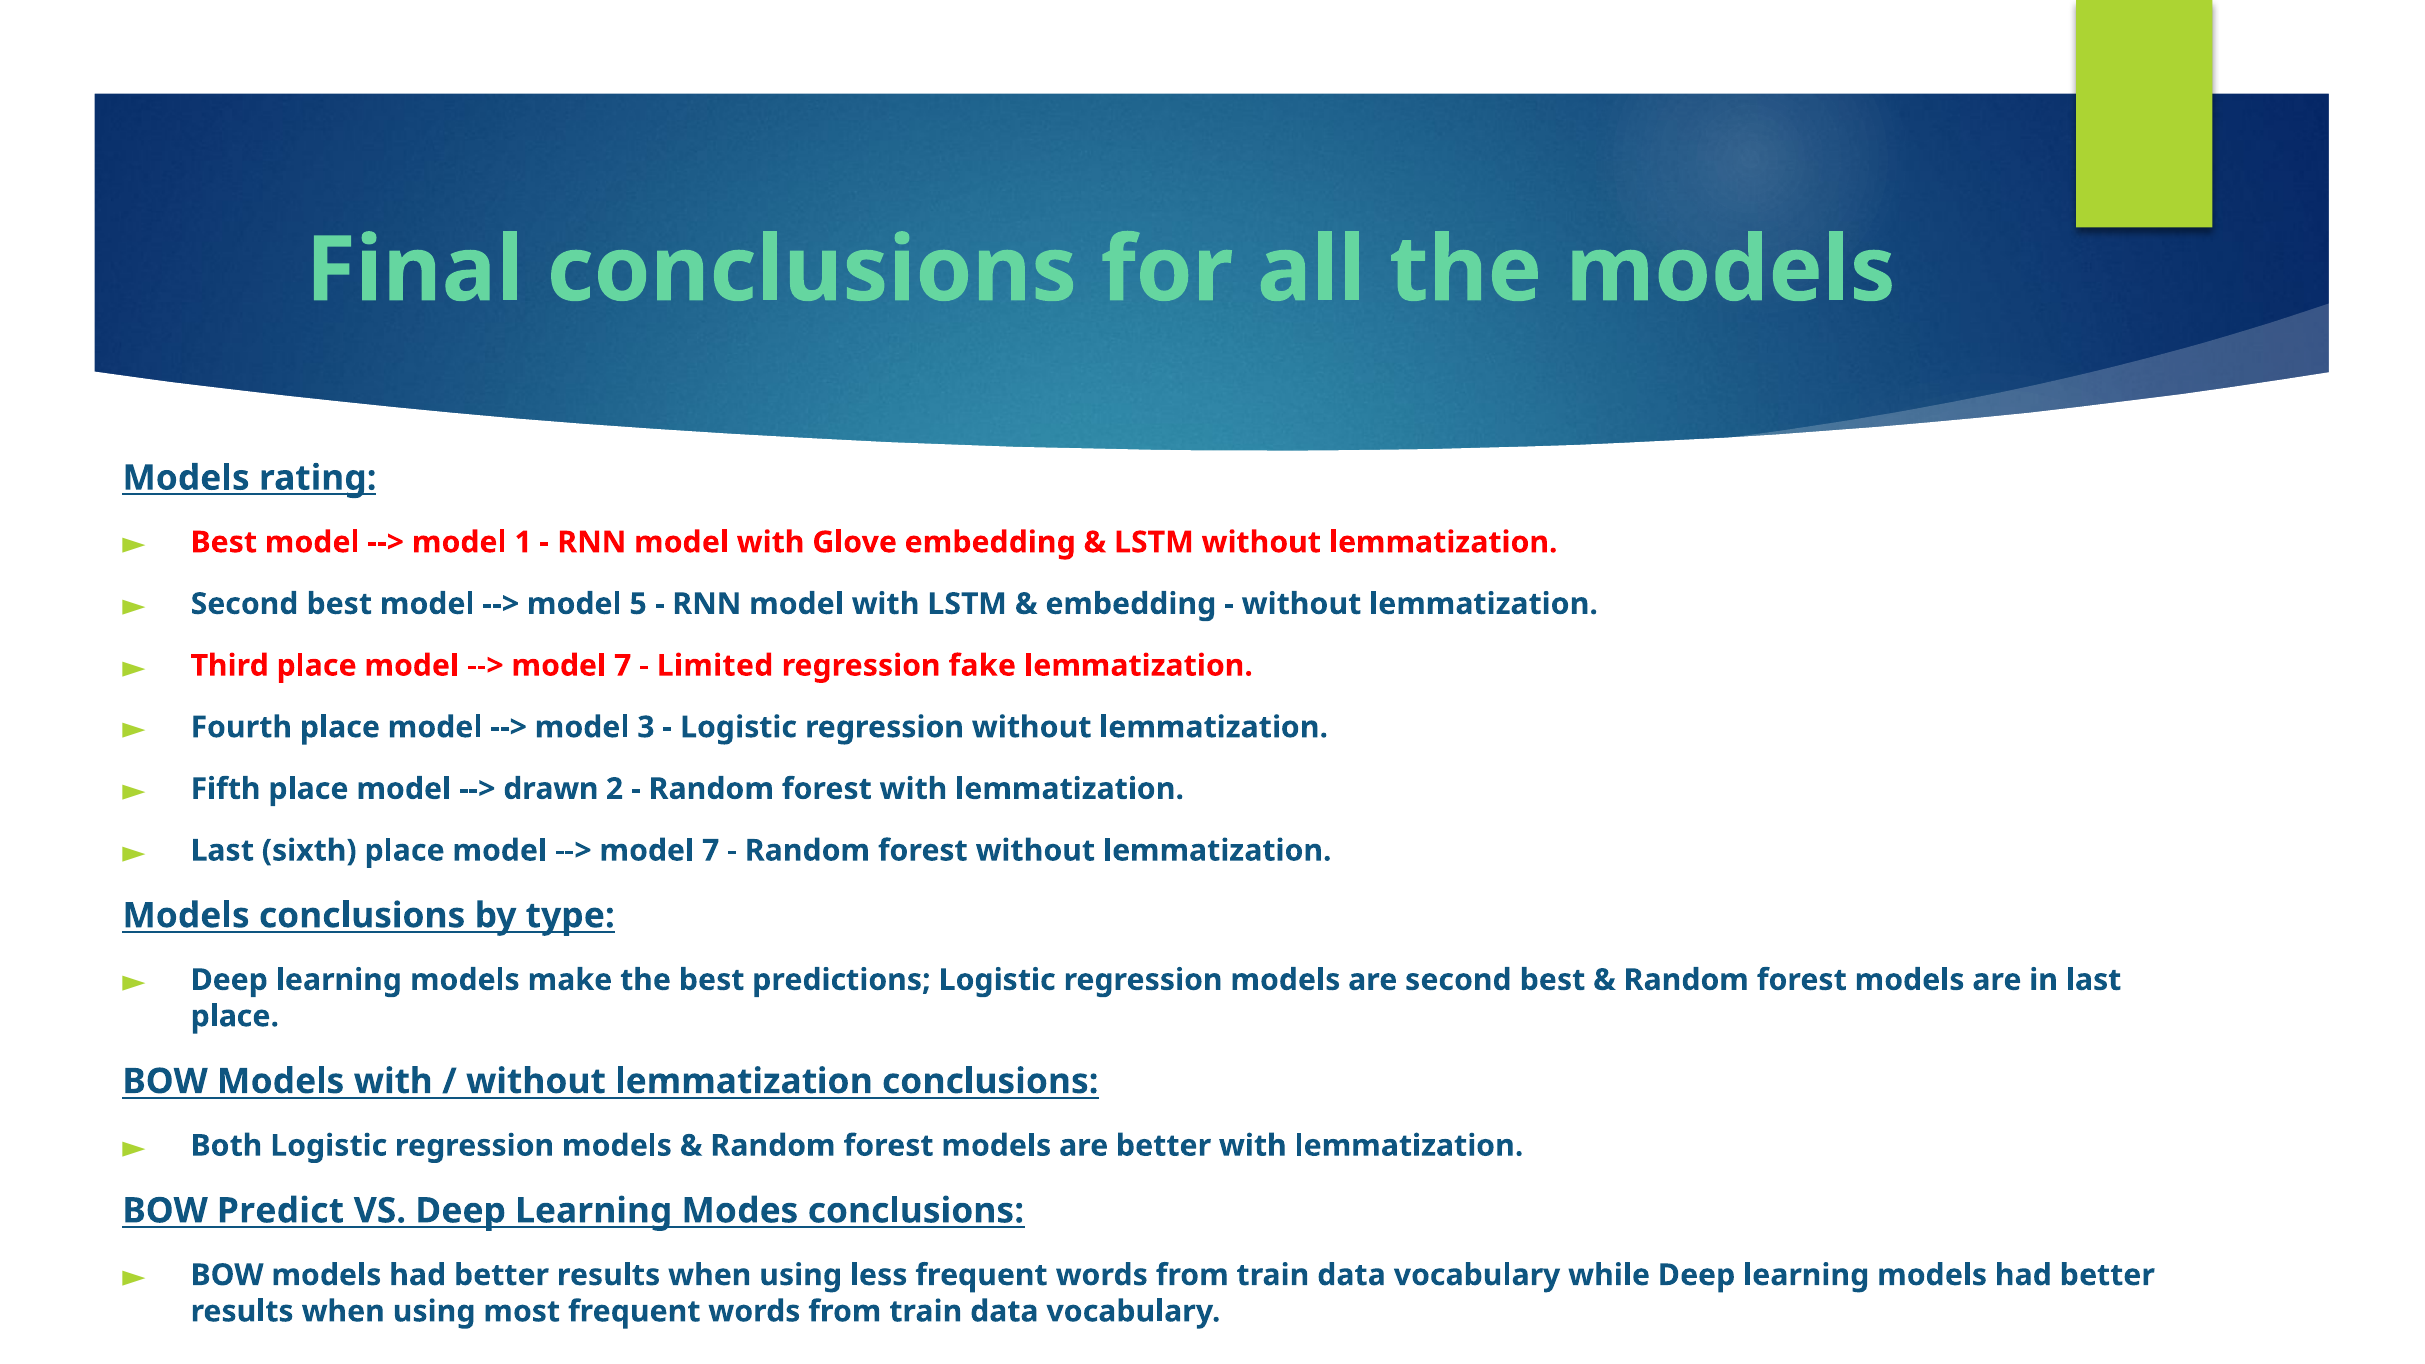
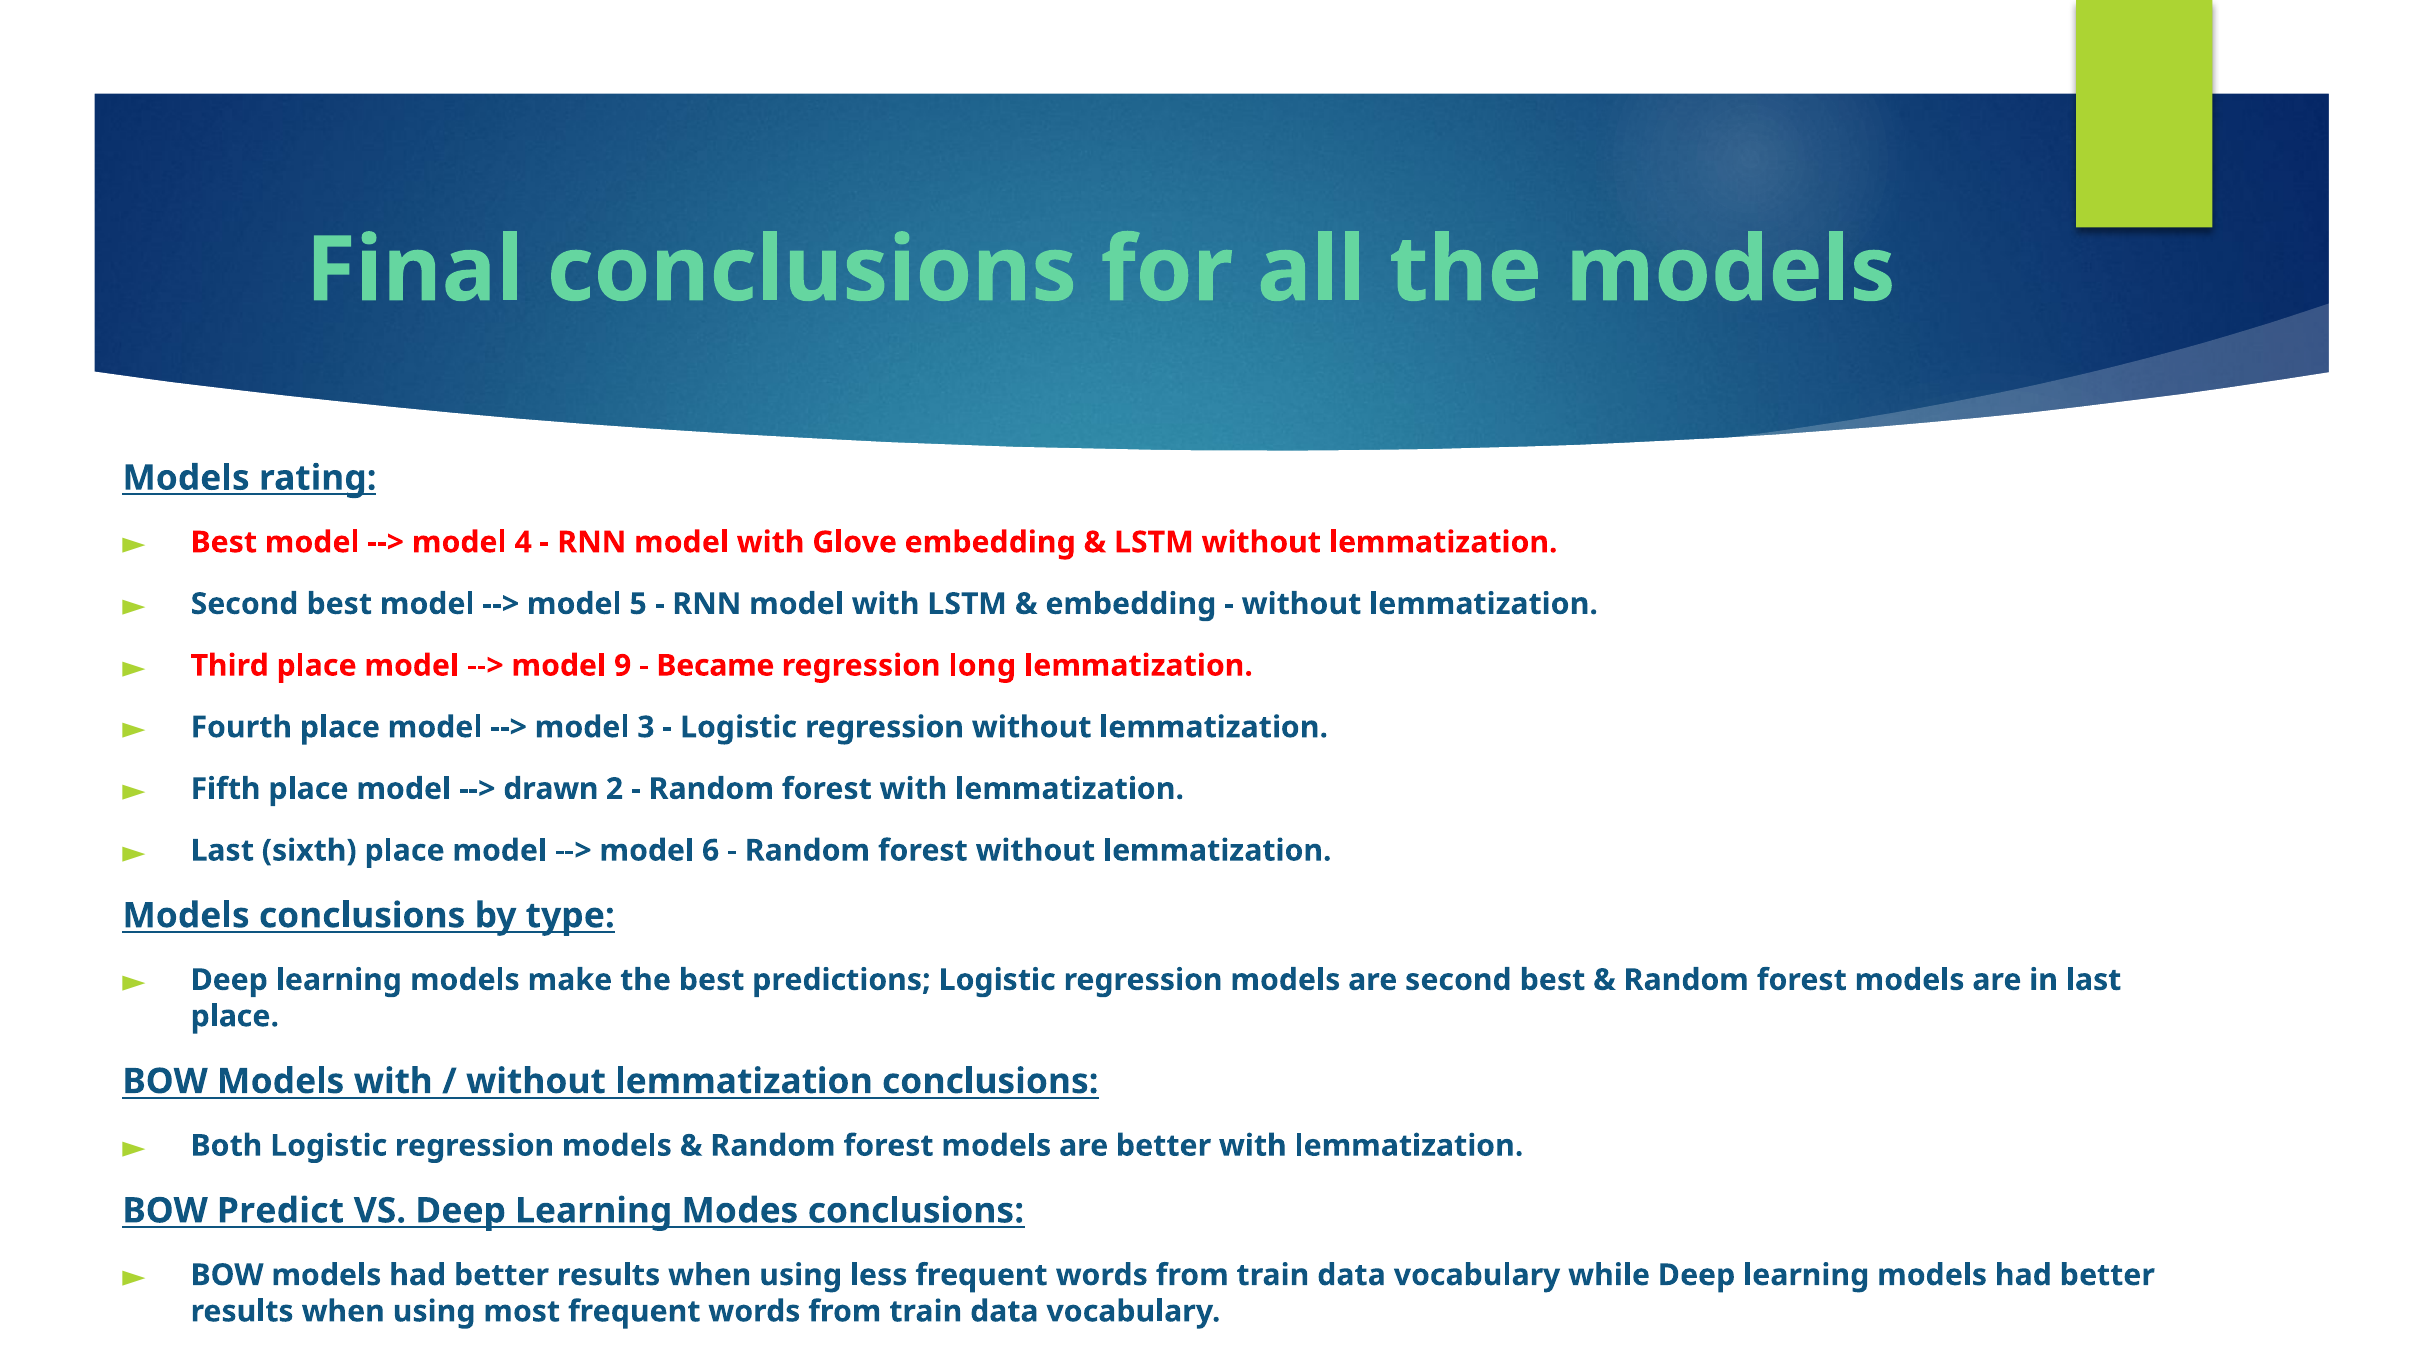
1: 1 -> 4 (523, 542)
7: 7 -> 9 (623, 666)
Limited: Limited -> Became (715, 666)
fake: fake -> long (982, 666)
7: 7 -> 6 (711, 851)
